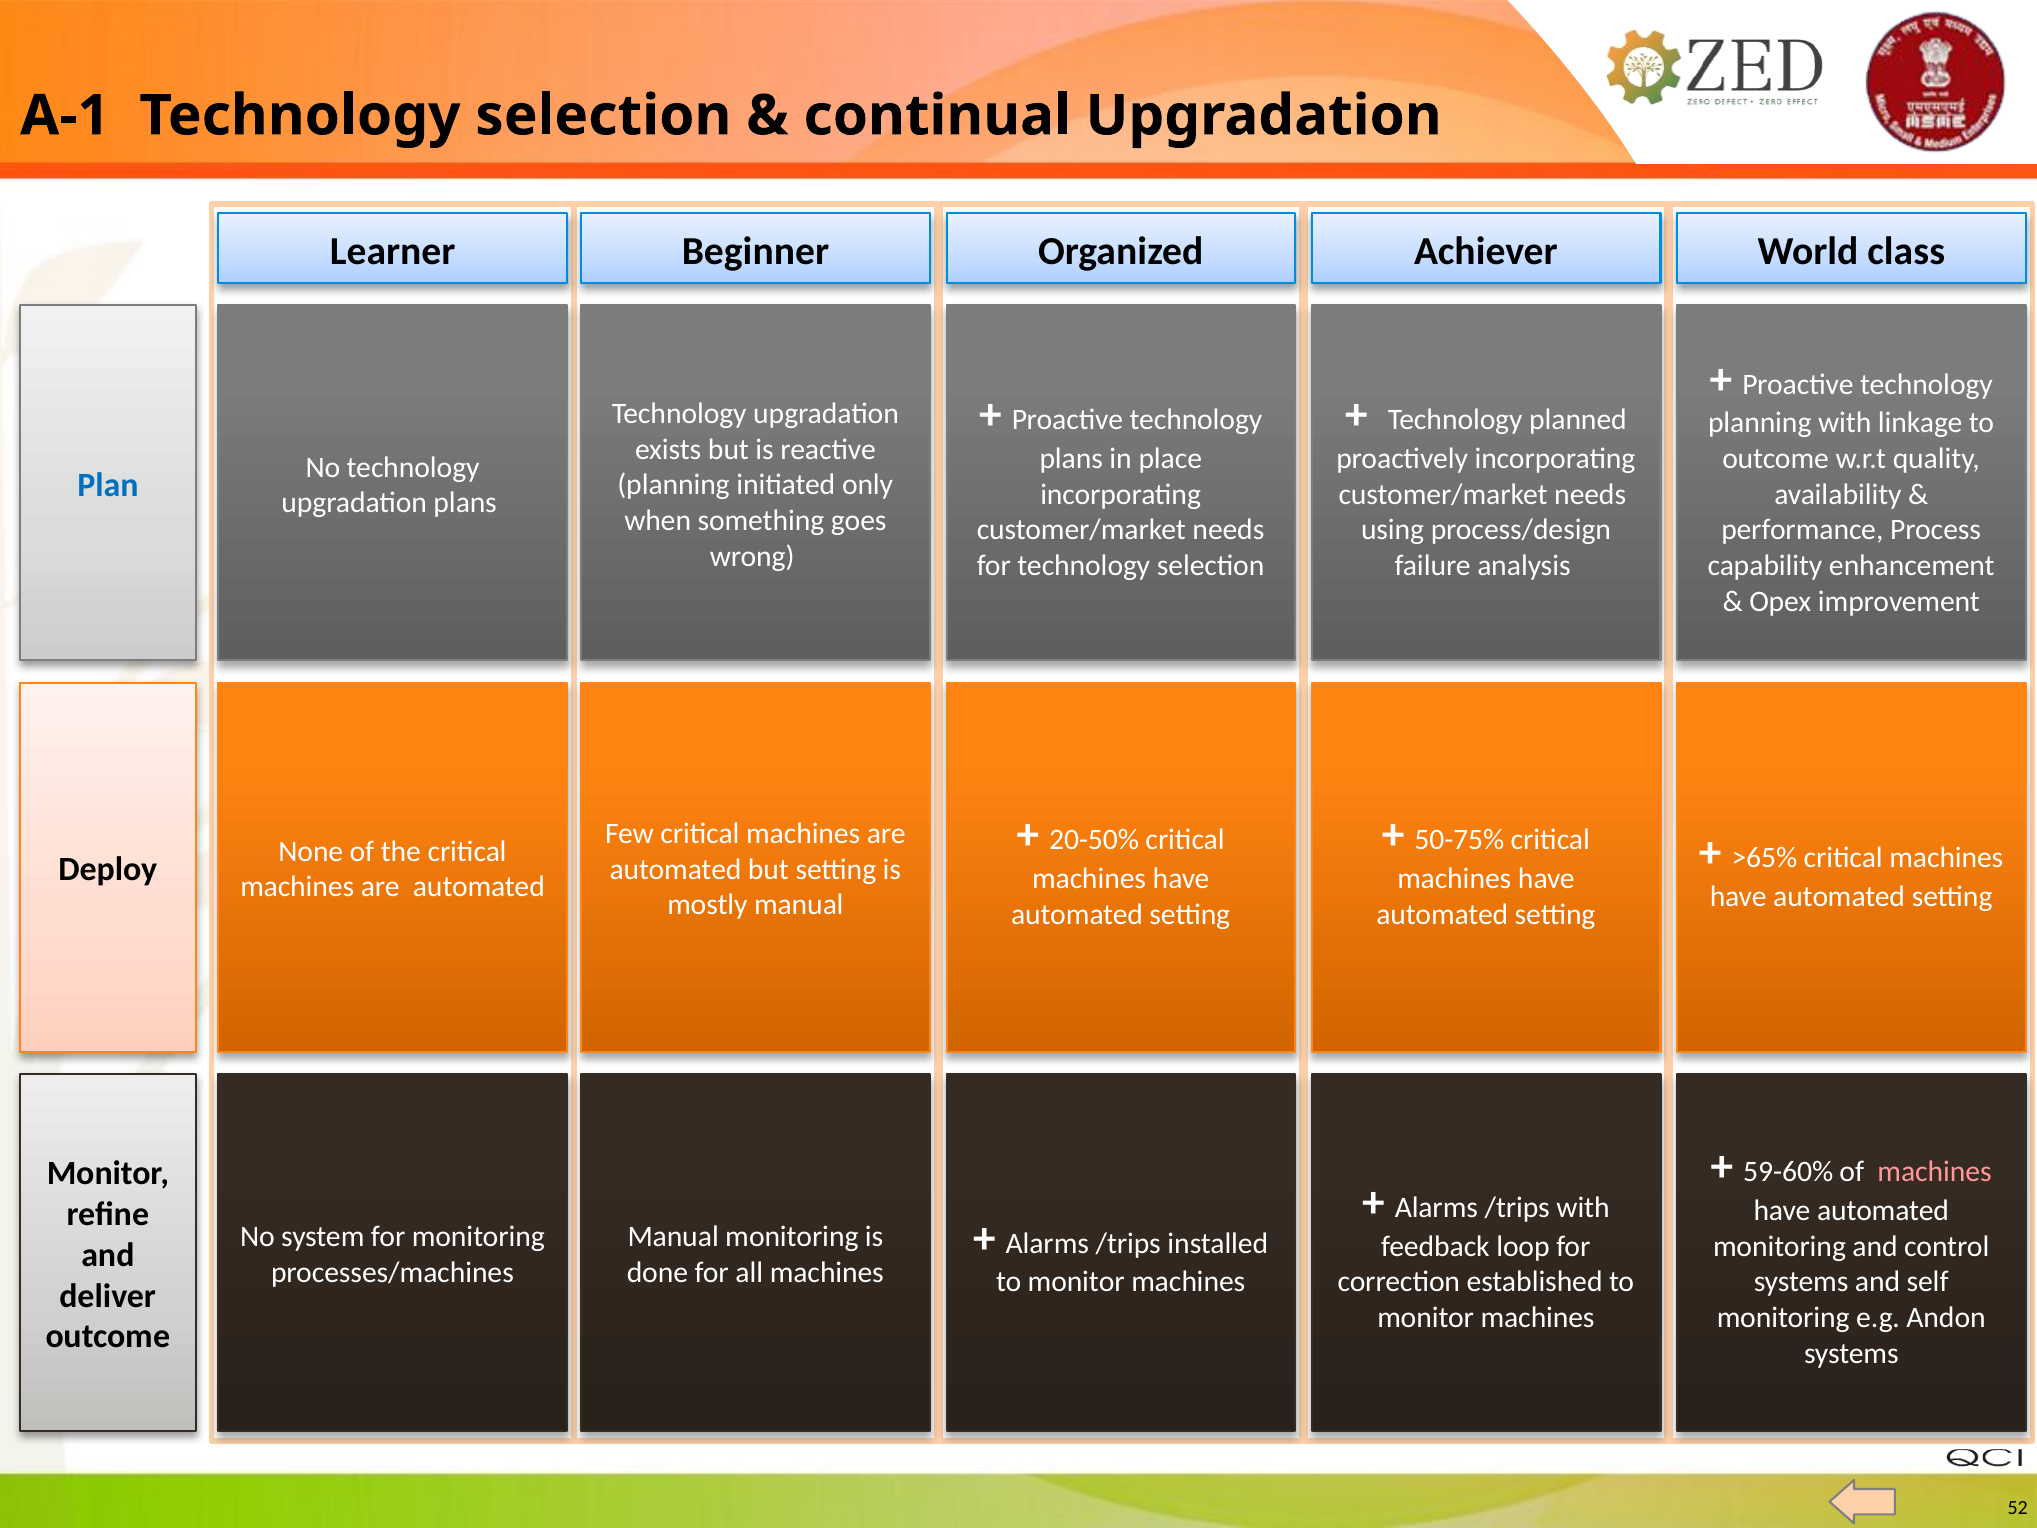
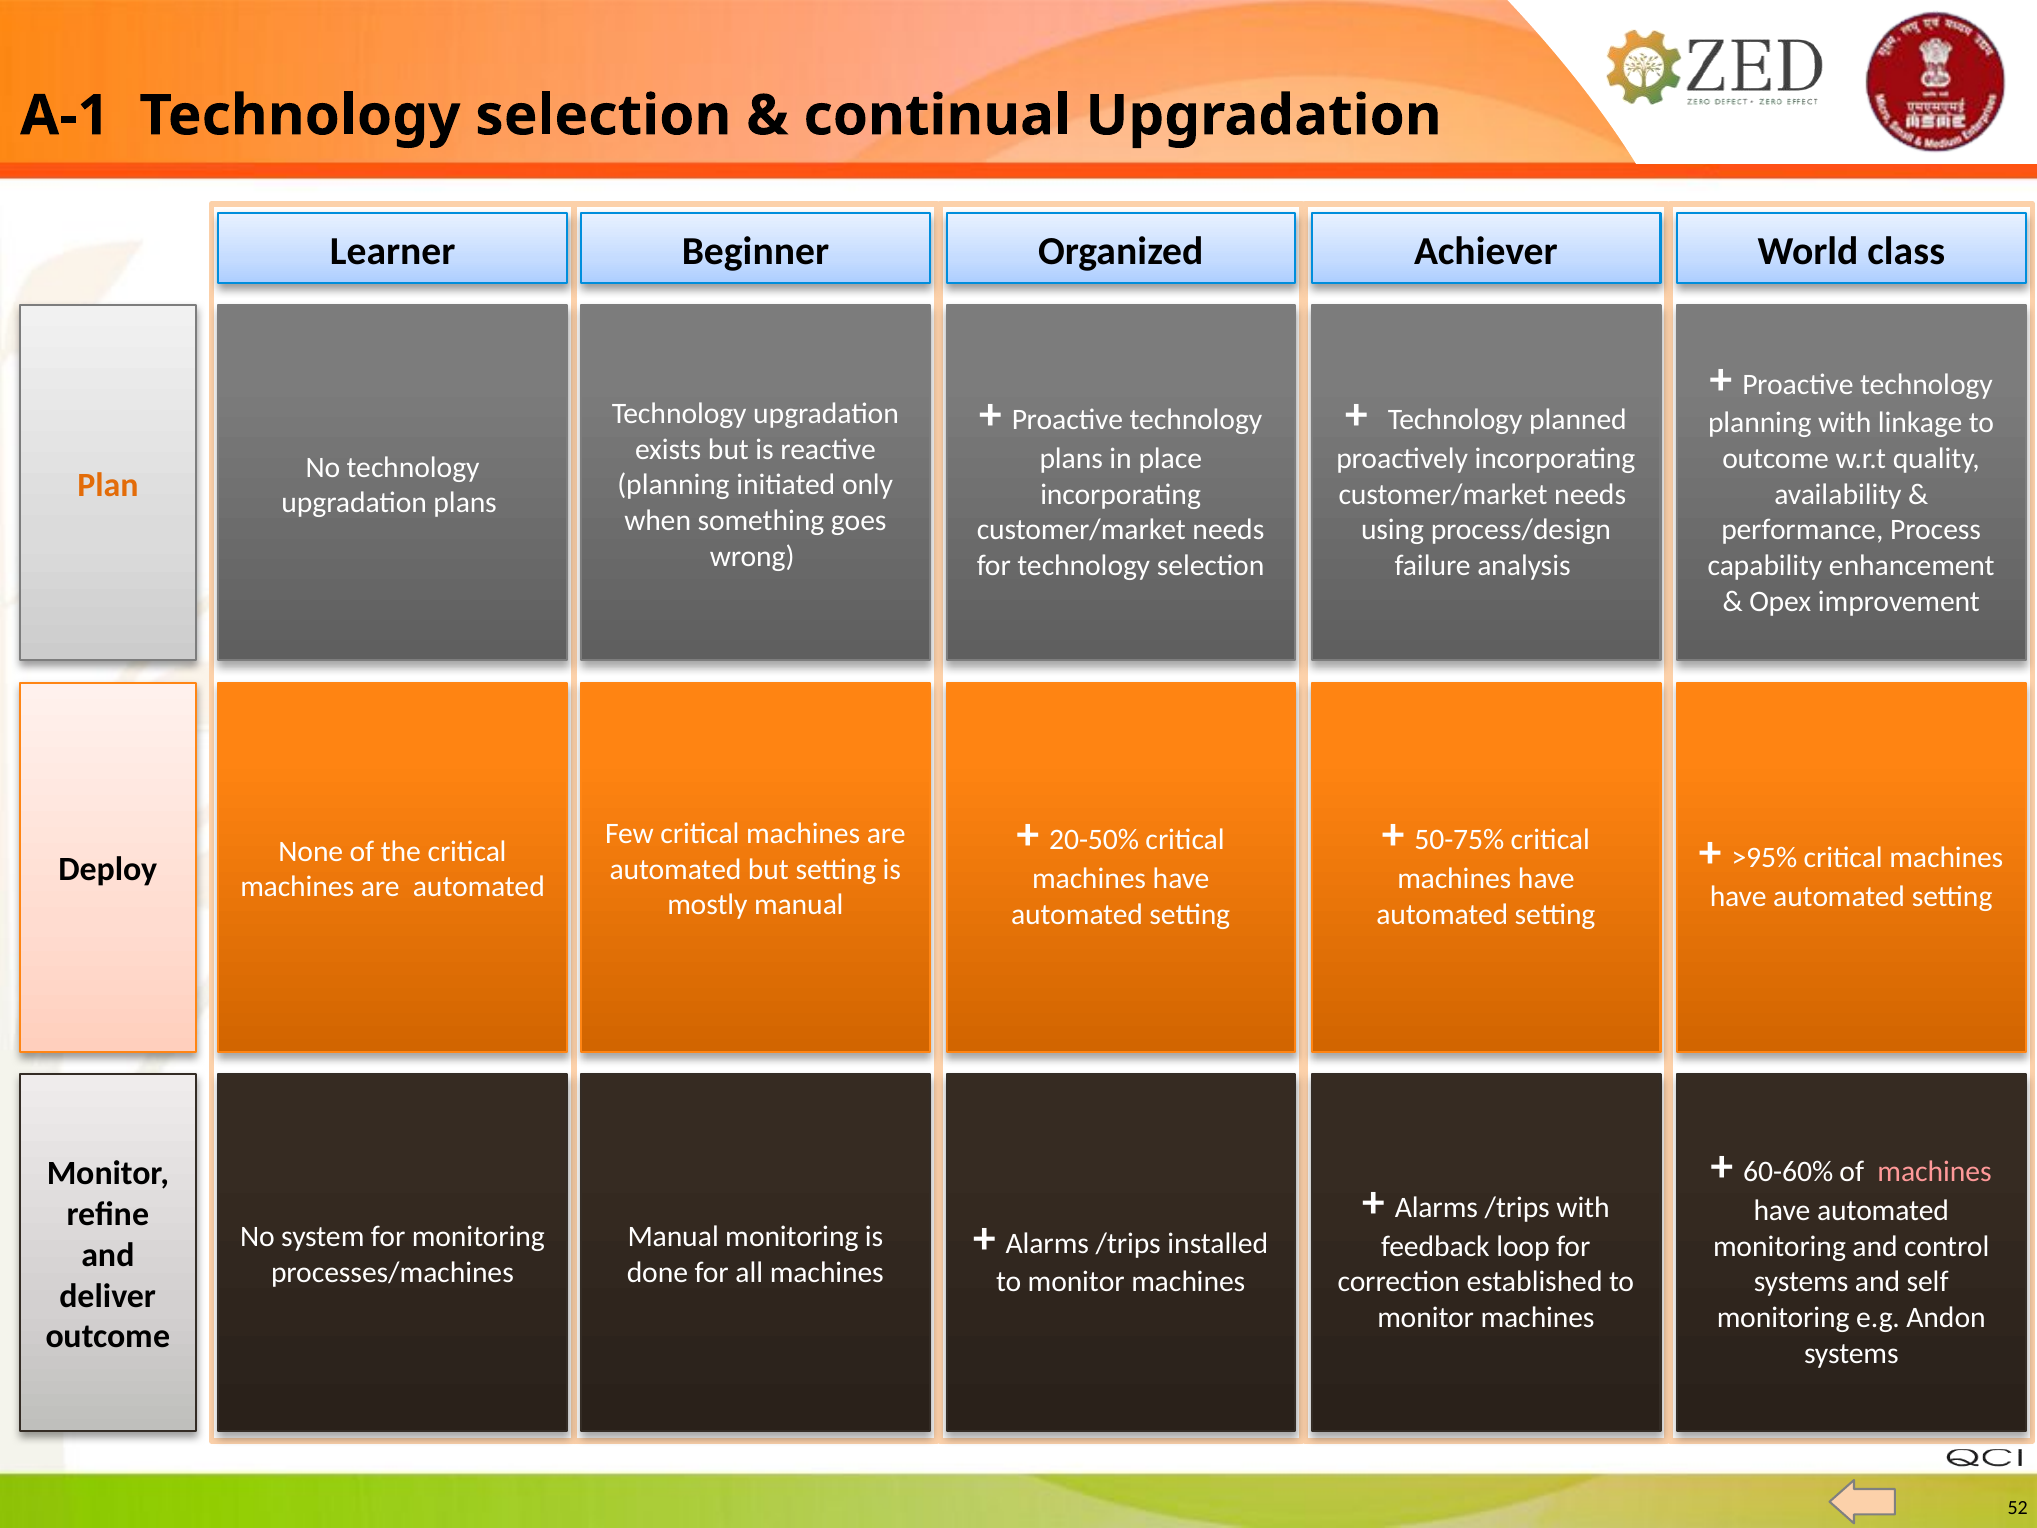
Plan colour: blue -> orange (108, 485)
>65%: >65% -> >95% (1764, 858)
59-60%: 59-60% -> 60-60% (1788, 1172)
